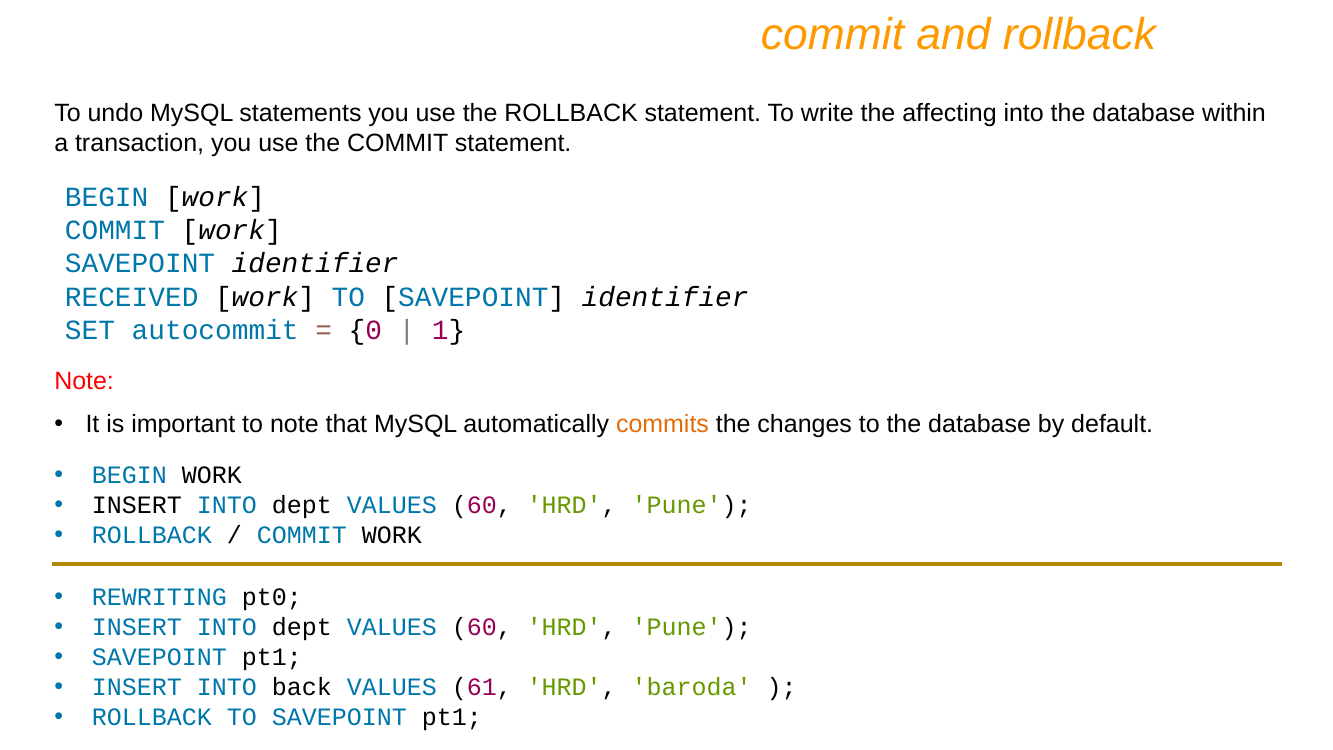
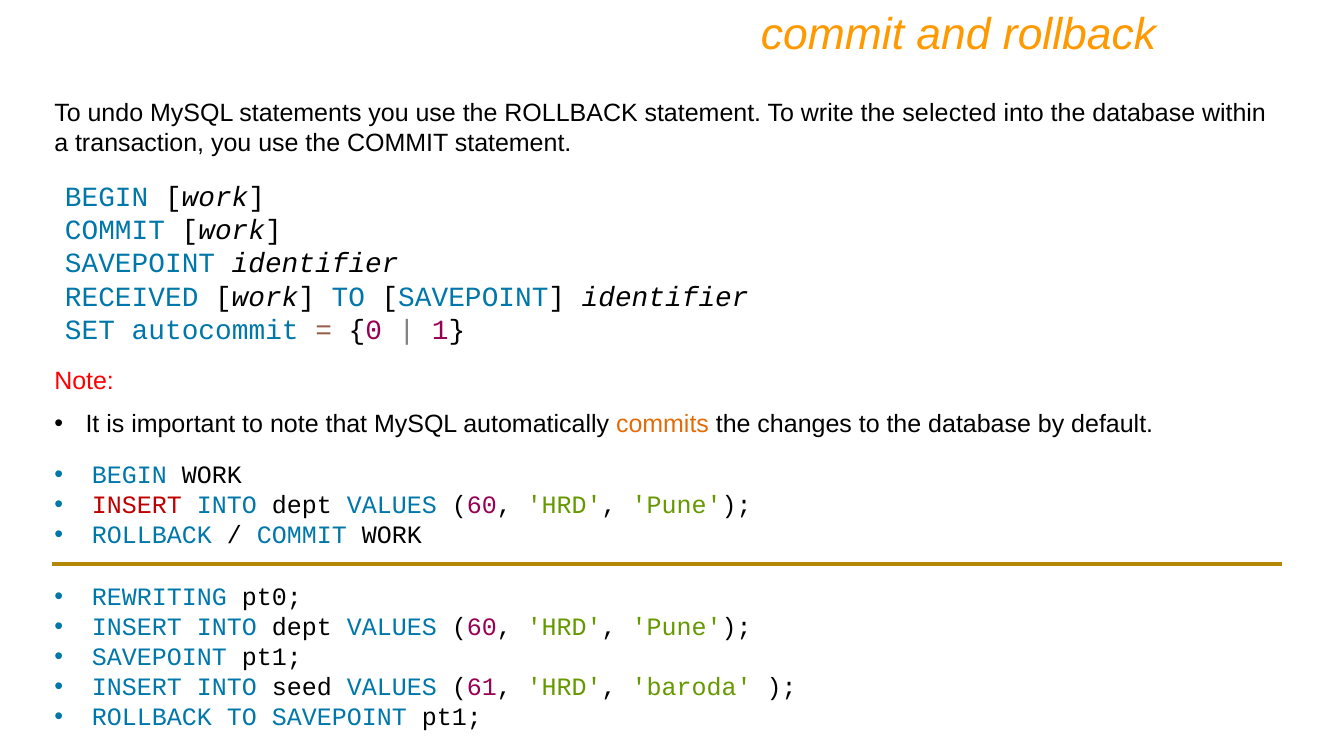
affecting: affecting -> selected (949, 113)
INSERT colour: black -> red (137, 505)
back: back -> seed (302, 687)
